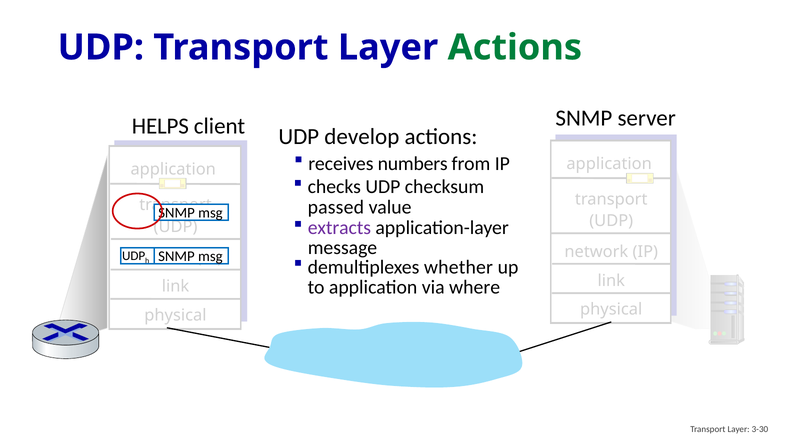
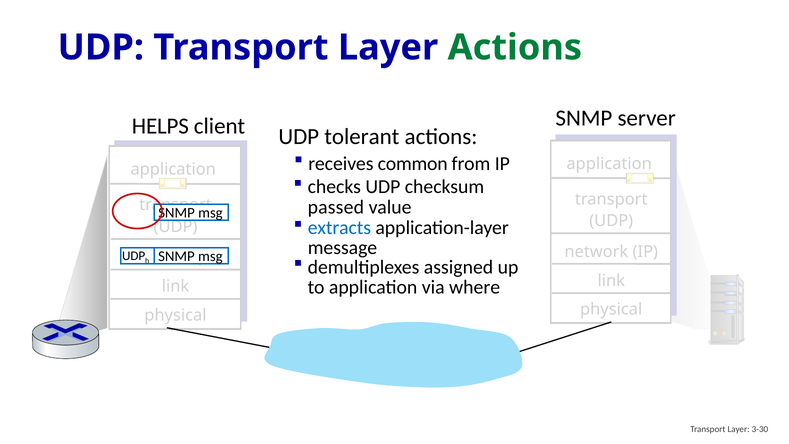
develop: develop -> tolerant (362, 137)
numbers: numbers -> common (413, 164)
extracts colour: purple -> blue (339, 228)
whether: whether -> assigned (459, 267)
